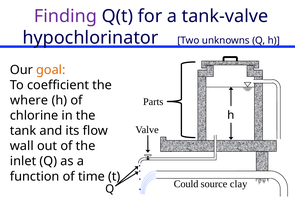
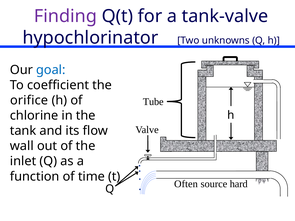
goal colour: orange -> blue (51, 70)
where: where -> orifice (29, 100)
Parts: Parts -> Tube (153, 102)
Could: Could -> Often (186, 184)
clay: clay -> hard (239, 184)
